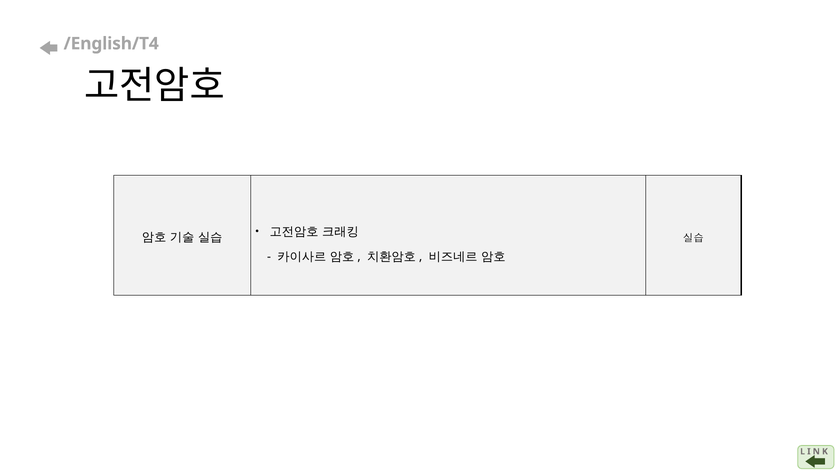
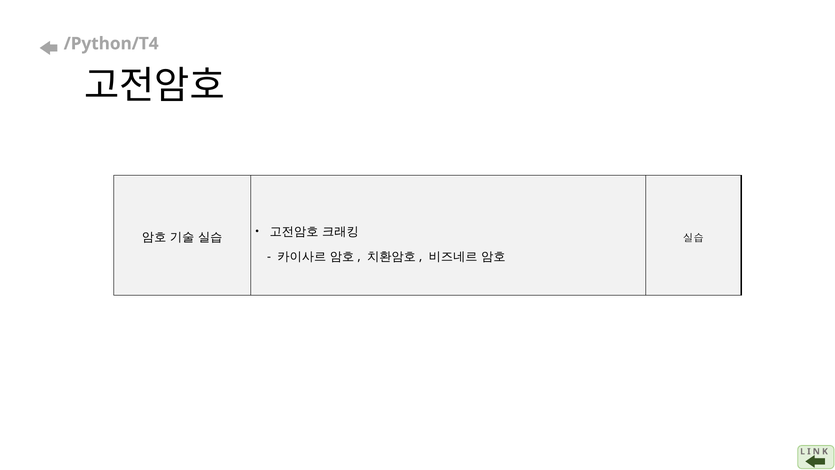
/English/T4: /English/T4 -> /Python/T4 (111, 44)
